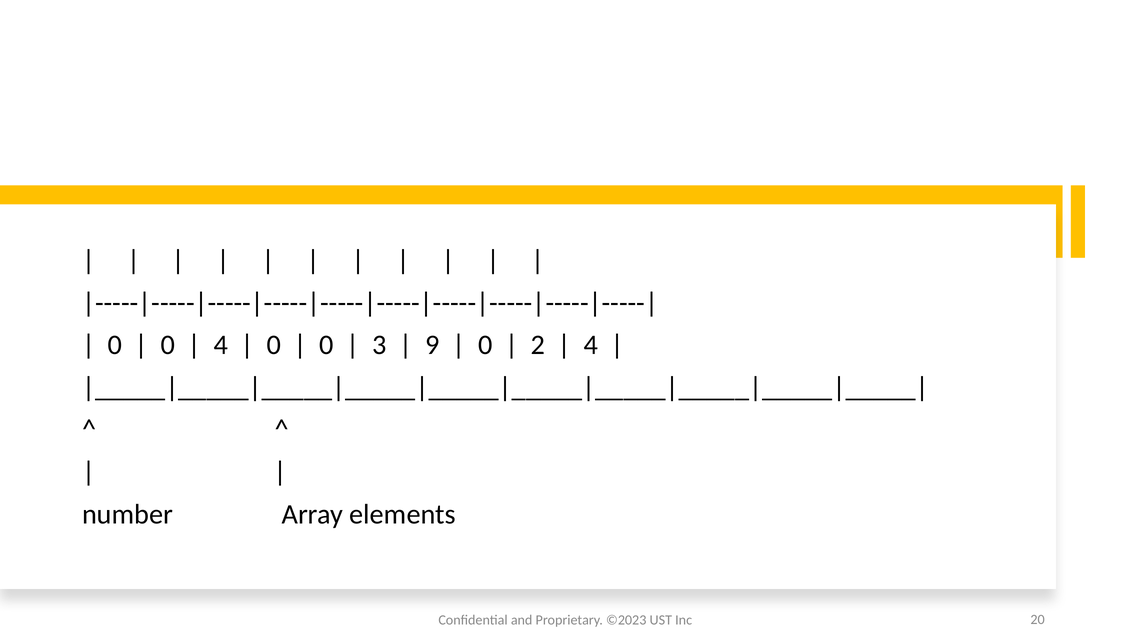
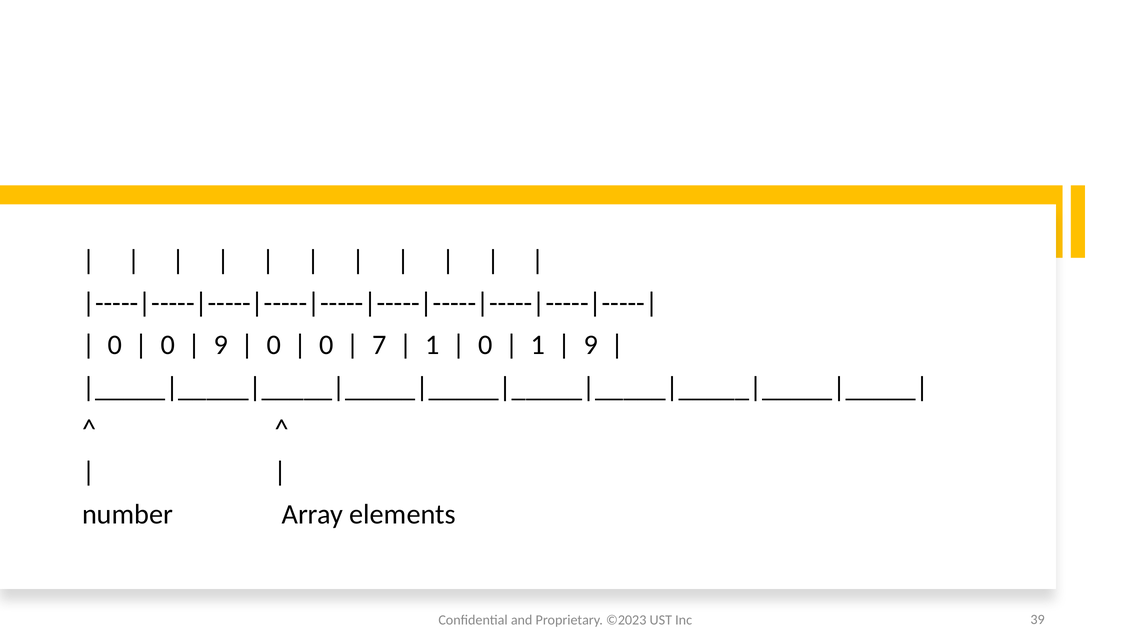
4: 4 -> 9 (221, 345)
3: 3 -> 7 (379, 345)
9: 9 -> 1 (432, 345)
2: 2 -> 1 (538, 345)
4: 4 -> 9 (591, 345)
20: 20 -> 39 (1038, 620)
